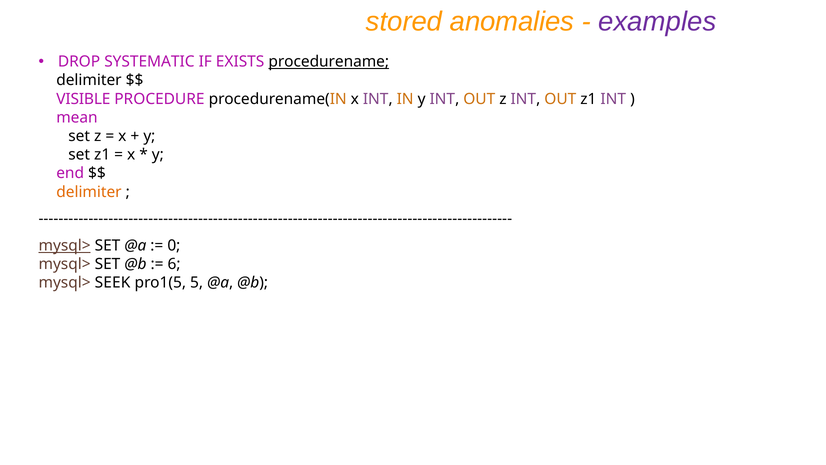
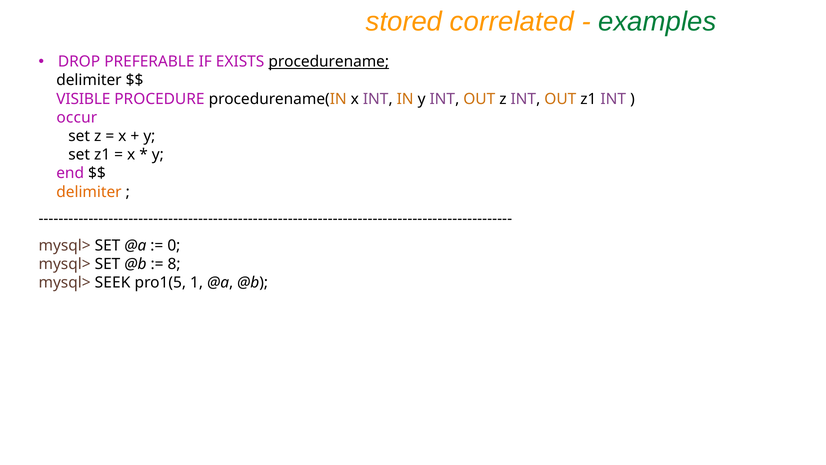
anomalies: anomalies -> correlated (512, 21)
examples colour: purple -> green (657, 21)
SYSTEMATIC: SYSTEMATIC -> PREFERABLE (149, 62)
mean: mean -> occur (77, 117)
mysql> underline: present -> none (65, 245)
6: 6 -> 8 (174, 264)
5: 5 -> 1 (197, 283)
